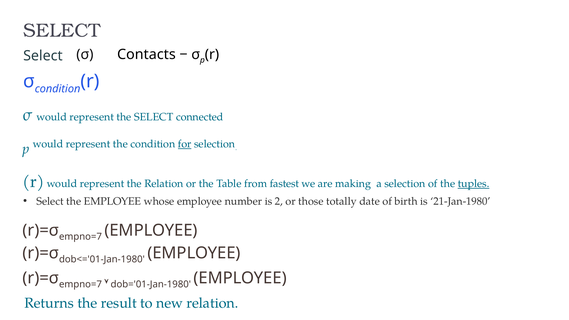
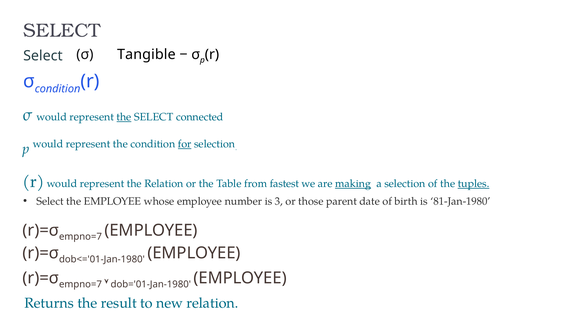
Contacts: Contacts -> Tangible (146, 55)
the underline: none -> present (124, 117)
making underline: none -> present (353, 184)
2: 2 -> 3 (279, 201)
totally: totally -> parent (342, 201)
21-Jan-1980: 21-Jan-1980 -> 81-Jan-1980 (461, 201)
